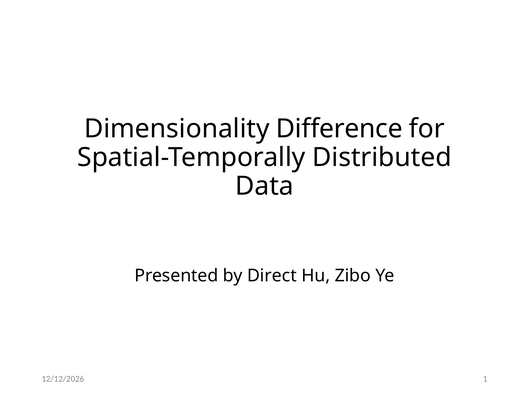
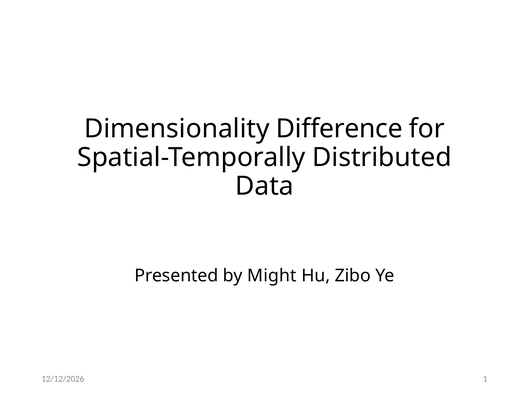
Direct: Direct -> Might (272, 275)
